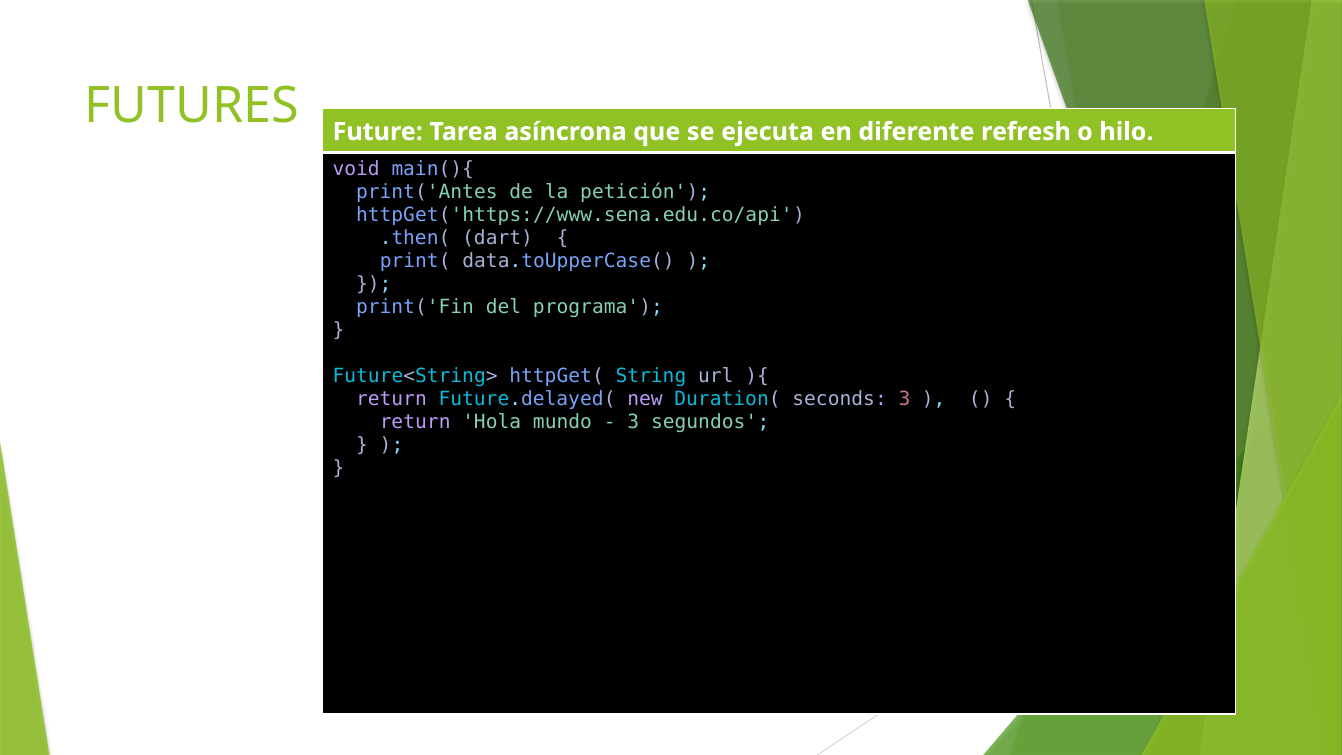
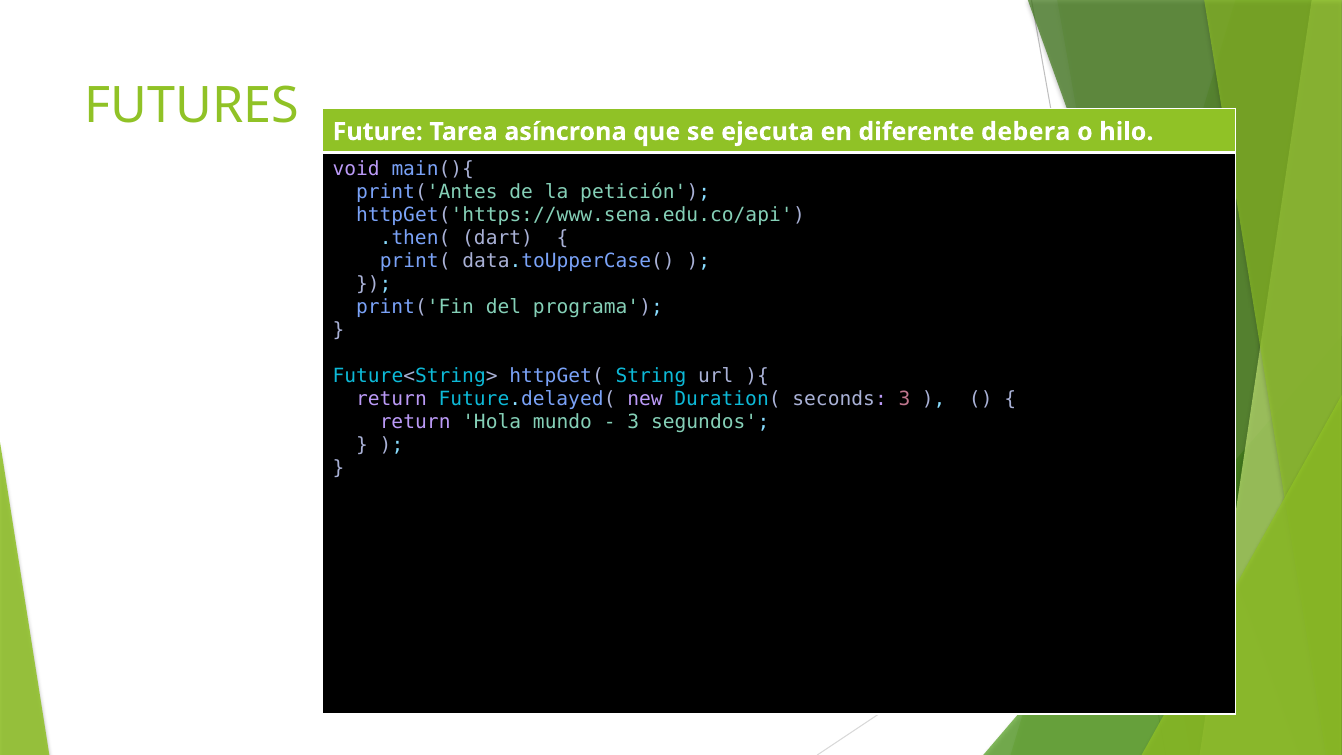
refresh: refresh -> debera (1026, 132)
